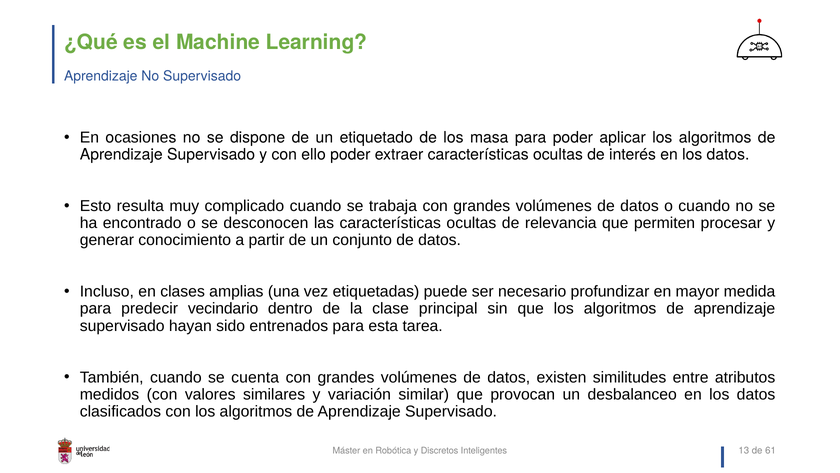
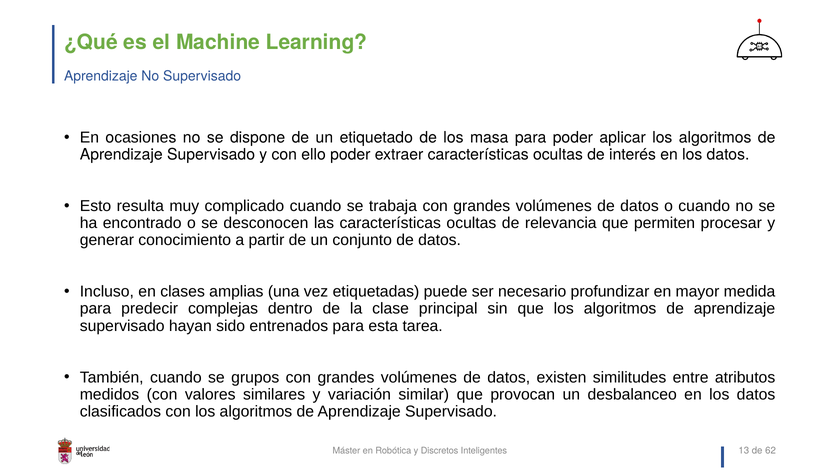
vecindario: vecindario -> complejas (223, 308)
cuenta: cuenta -> grupos (255, 377)
61: 61 -> 62 (771, 450)
